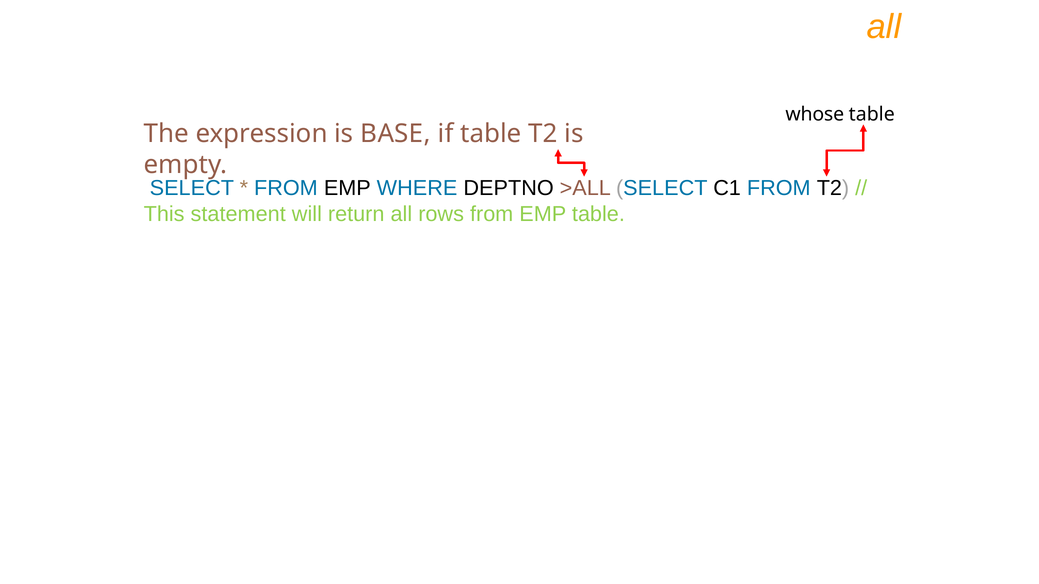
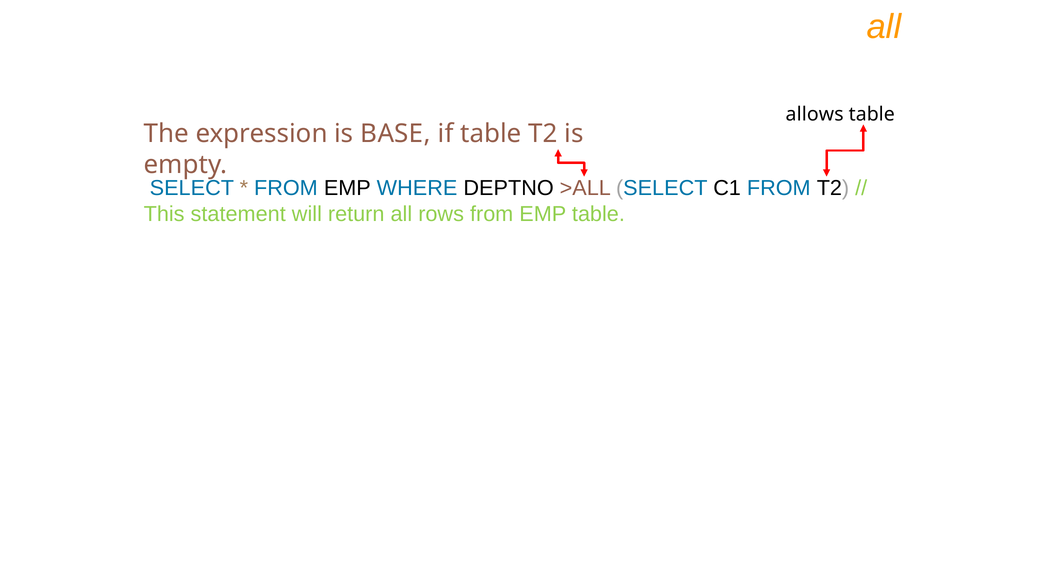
whose: whose -> allows (815, 114)
